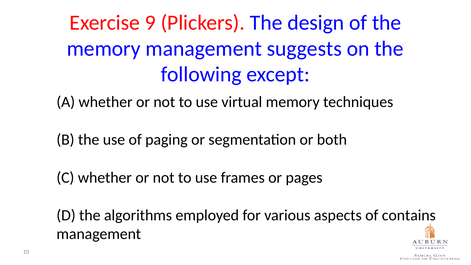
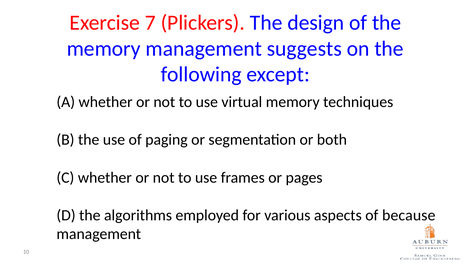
9: 9 -> 7 (150, 23)
contains: contains -> because (409, 215)
